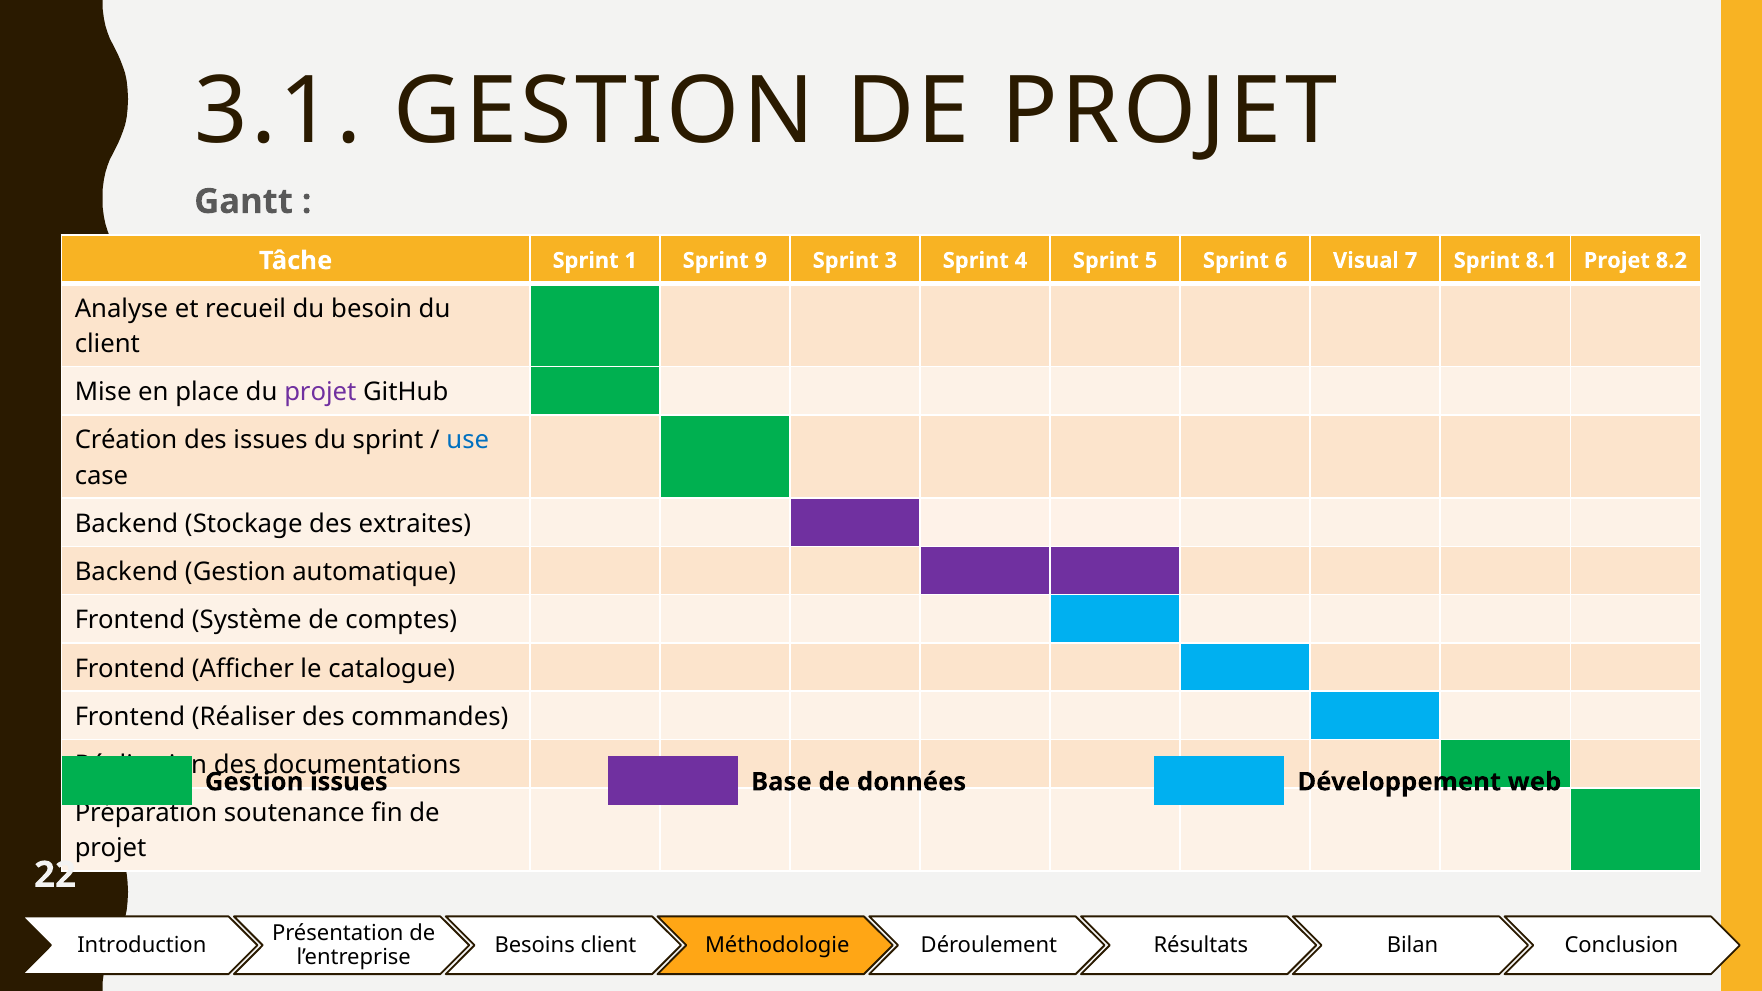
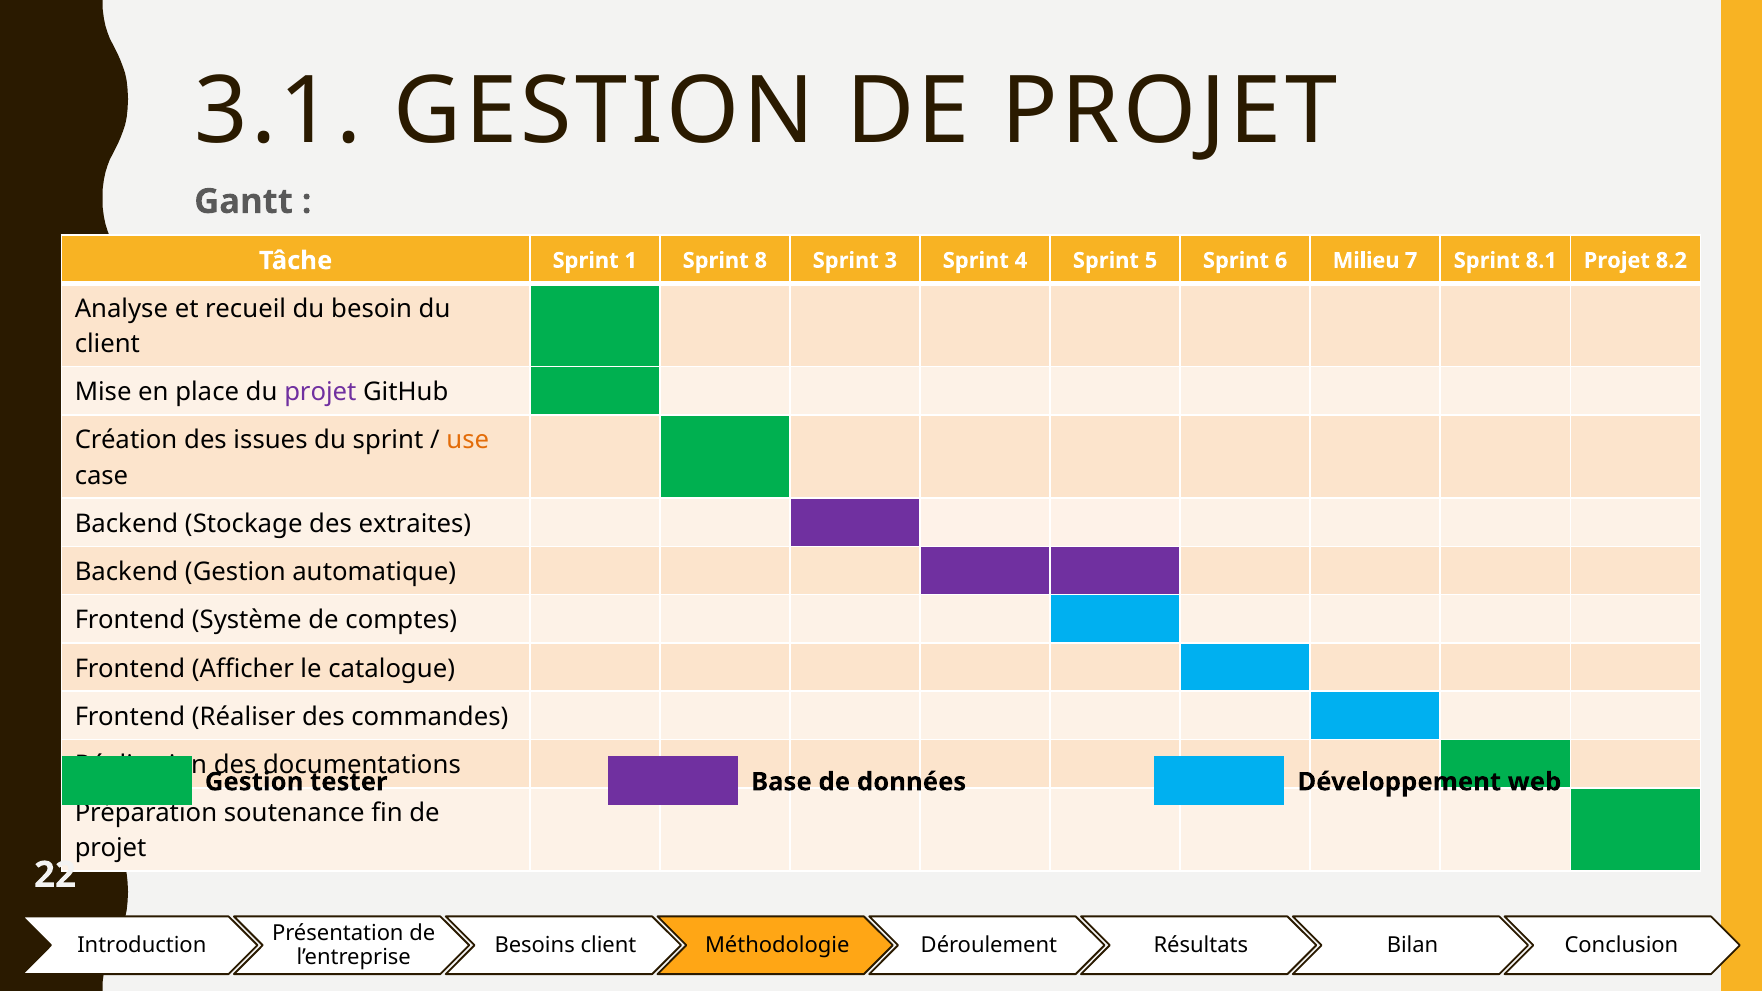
9: 9 -> 8 (761, 261)
Visual: Visual -> Milieu (1366, 261)
use colour: blue -> orange (468, 441)
Gestion issues: issues -> tester (349, 782)
